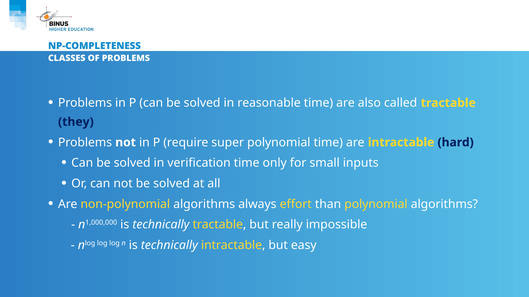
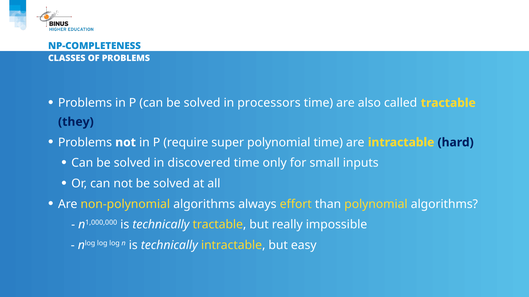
reasonable: reasonable -> processors (269, 103)
verification: verification -> discovered (199, 163)
